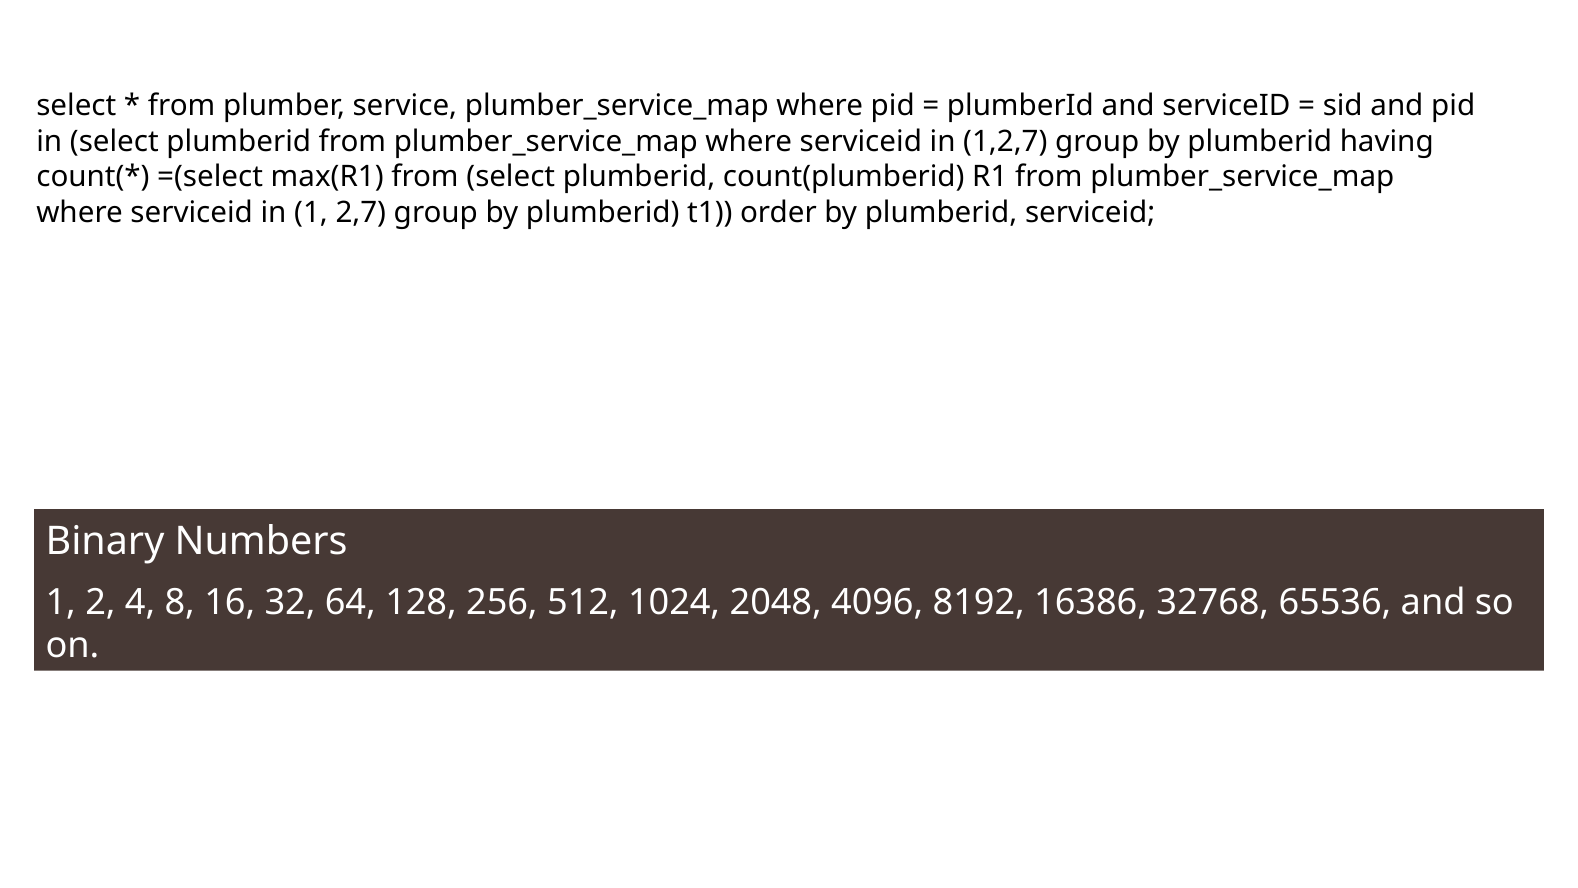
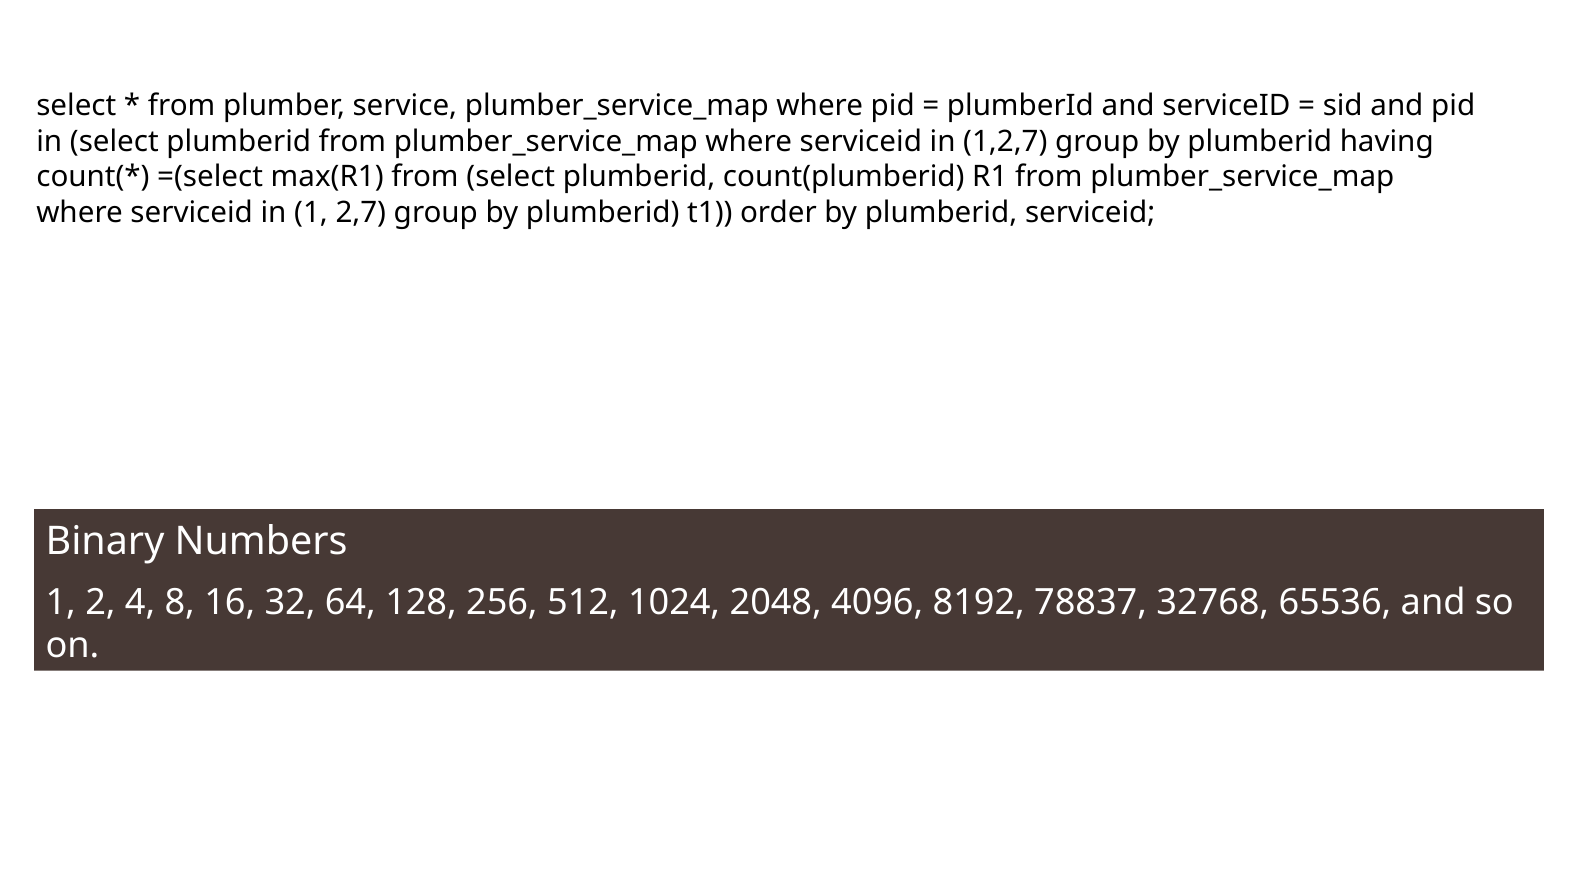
16386: 16386 -> 78837 (1091, 602)
